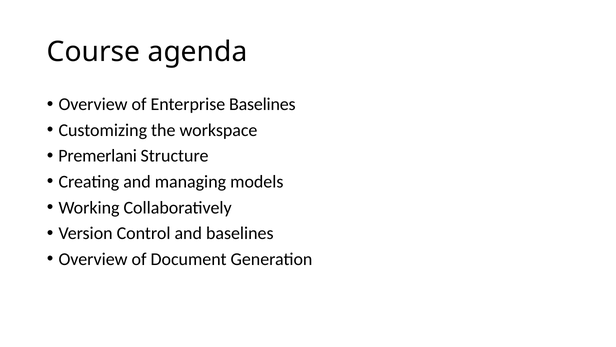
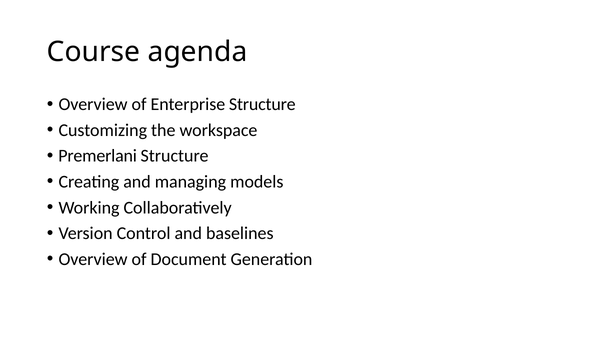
Enterprise Baselines: Baselines -> Structure (262, 104)
